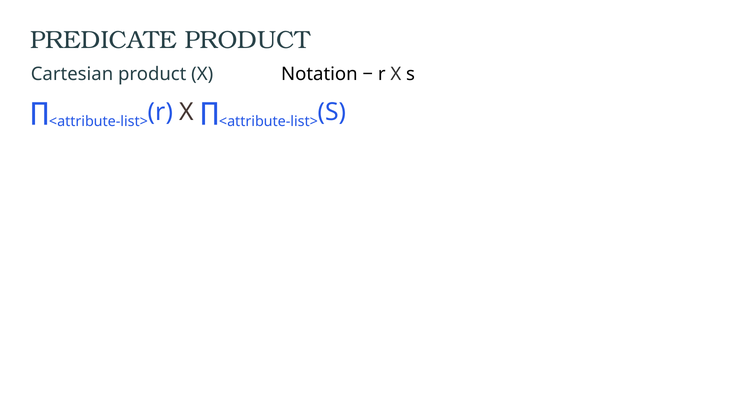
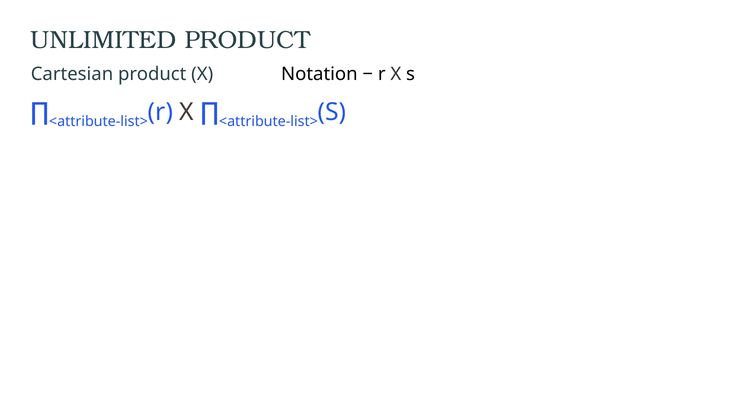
PREDICATE: PREDICATE -> UNLIMITED (103, 40)
